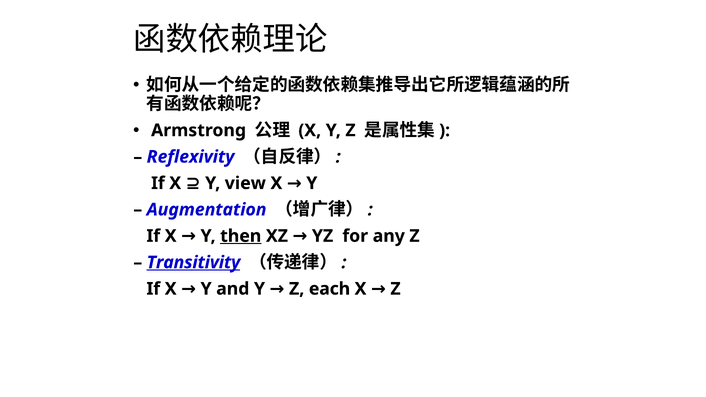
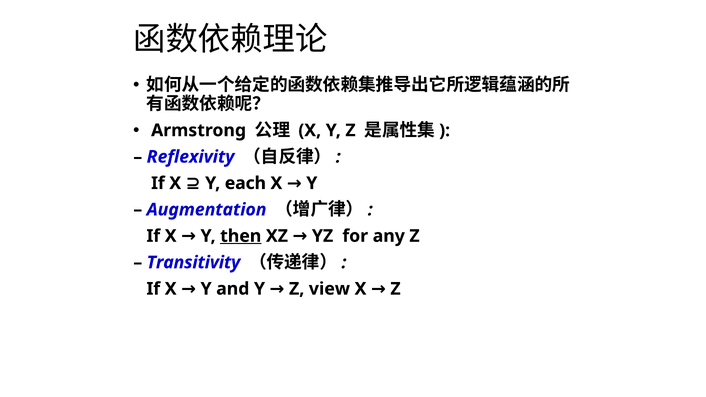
view: view -> each (245, 183)
Transitivity underline: present -> none (193, 263)
each: each -> view (329, 289)
